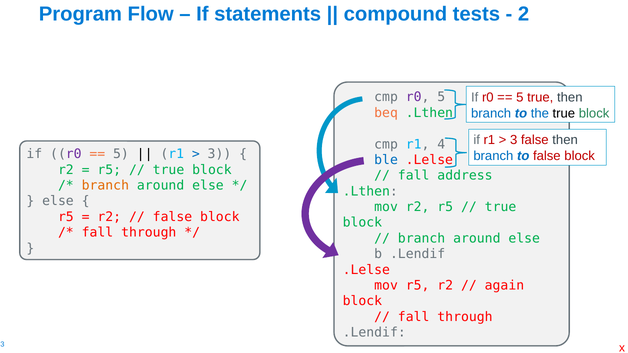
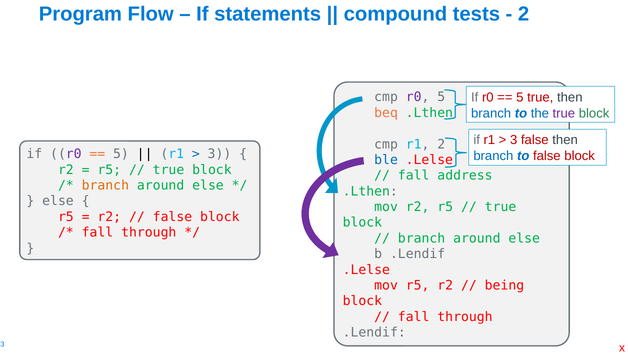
true colour: black -> purple (564, 113)
r1 4: 4 -> 2 (441, 144)
again: again -> being (504, 286)
